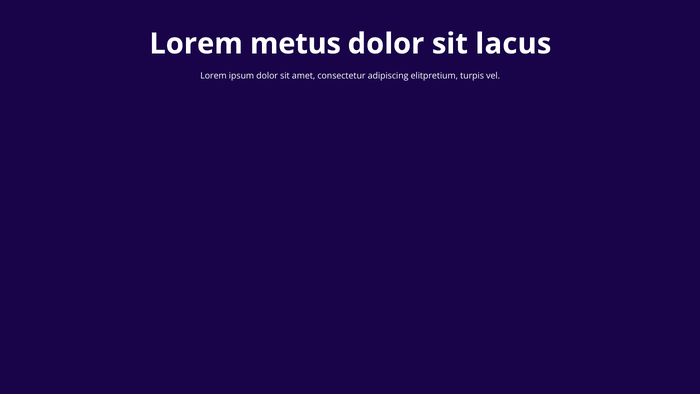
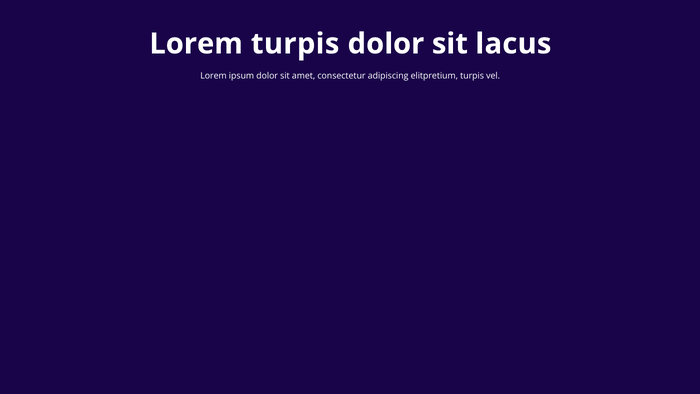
Lorem metus: metus -> turpis (295, 44)
